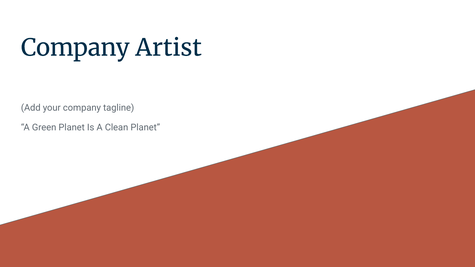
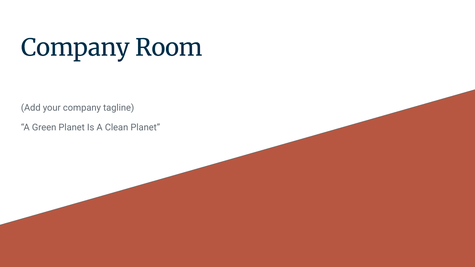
Artist: Artist -> Room (169, 48)
